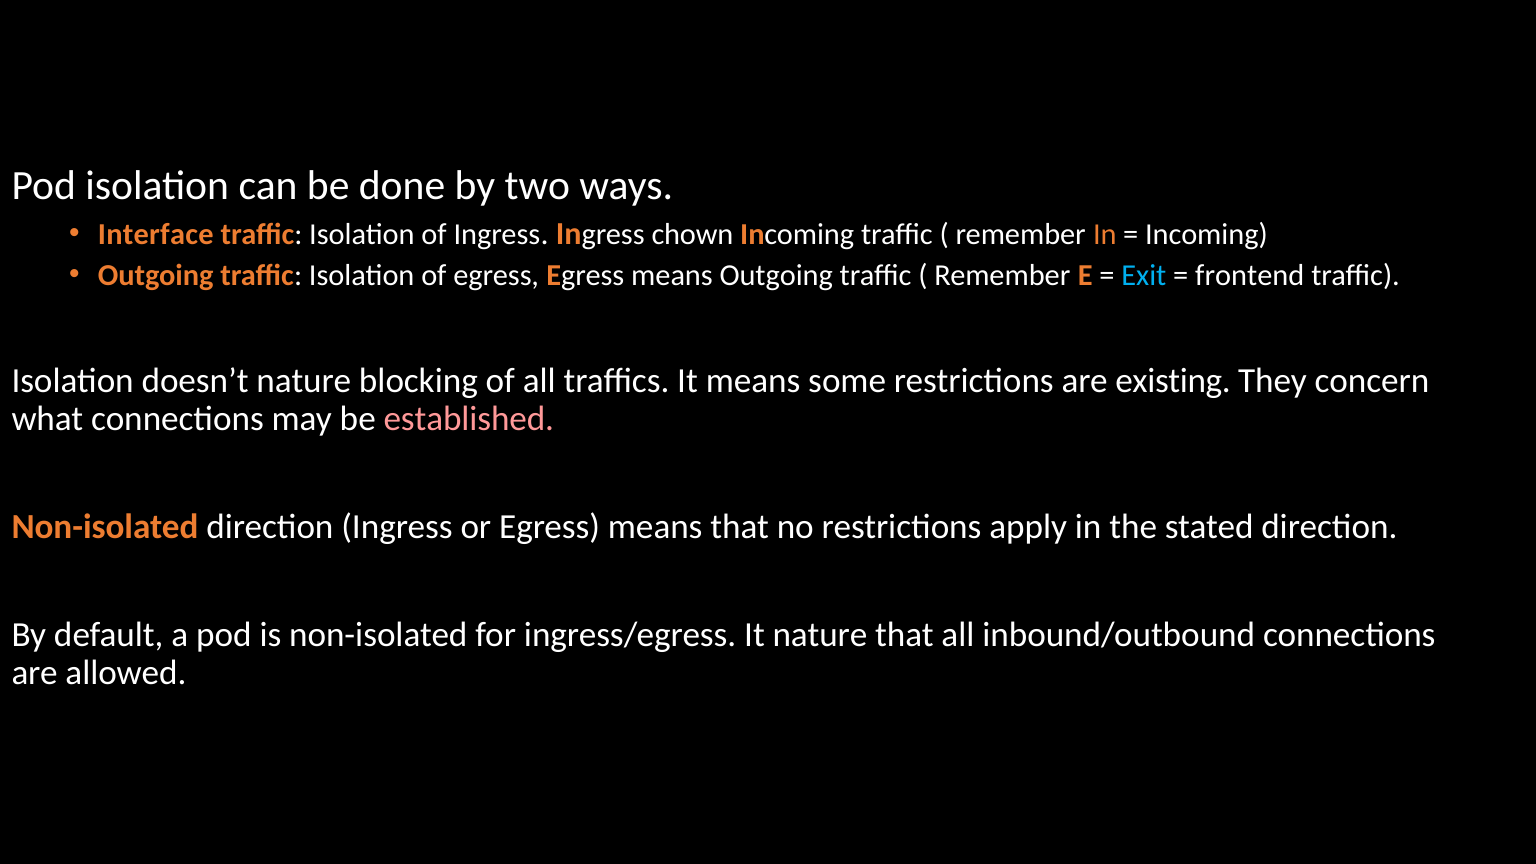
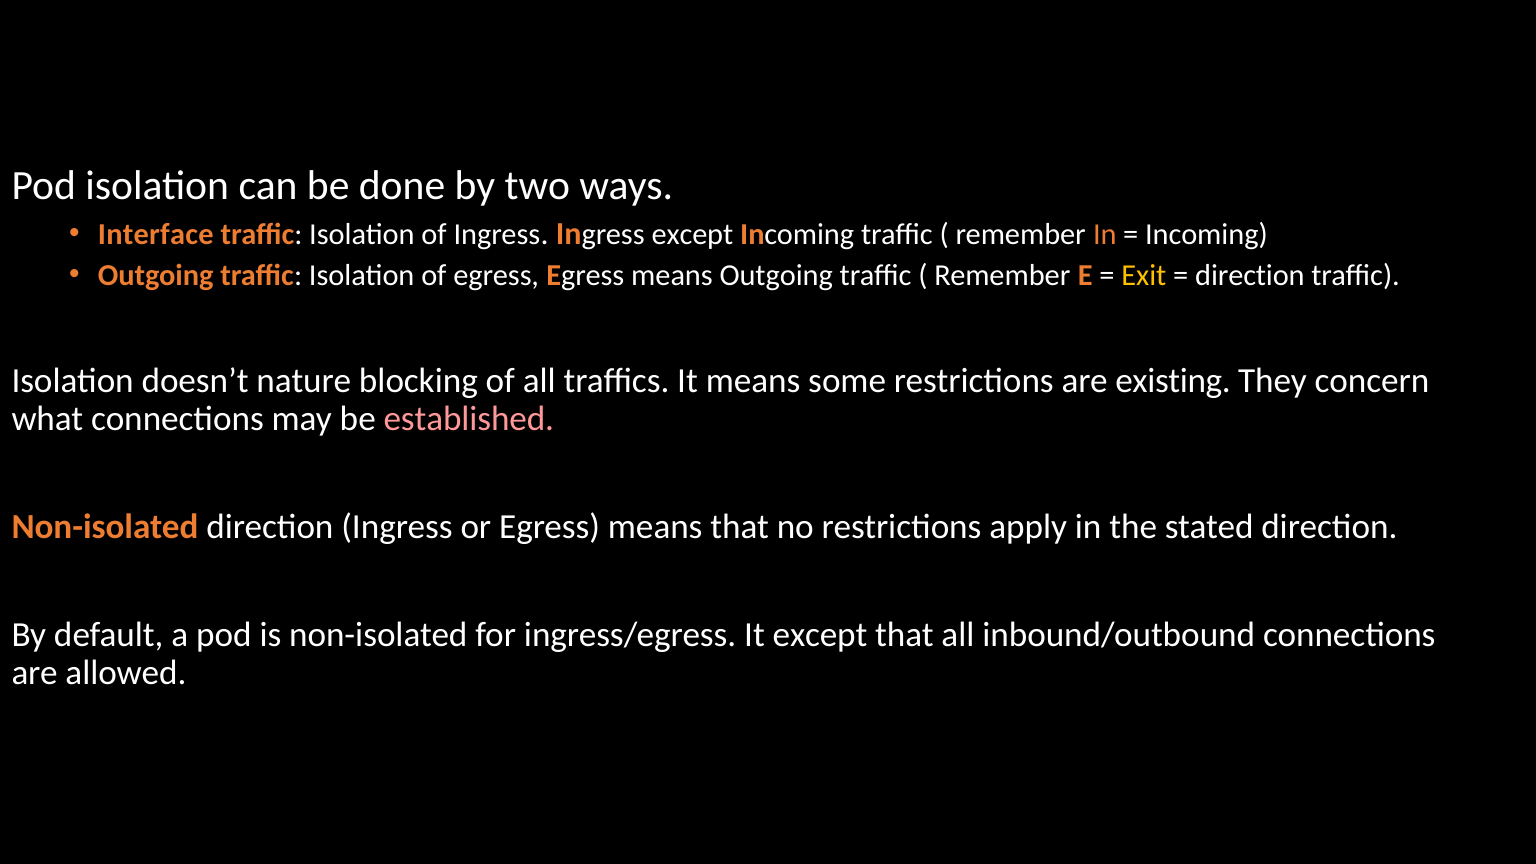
Ingress chown: chown -> except (692, 234)
Exit colour: light blue -> yellow (1144, 275)
frontend: frontend -> direction (1250, 275)
It nature: nature -> except (820, 635)
